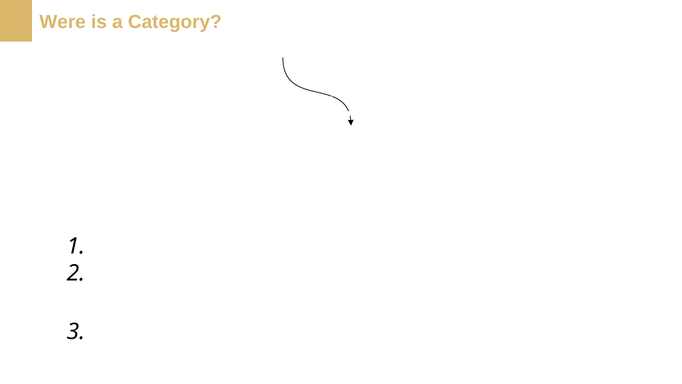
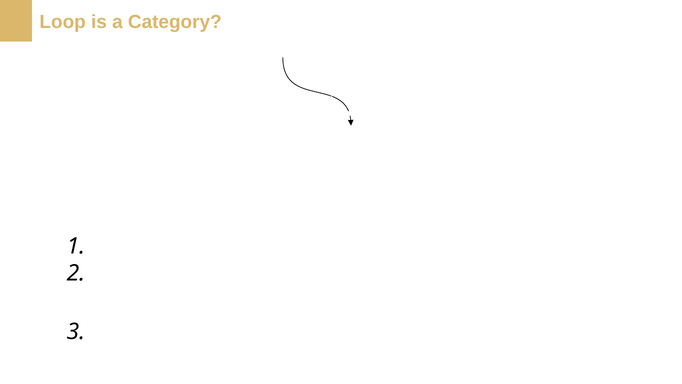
Were: Were -> Loop (63, 22)
